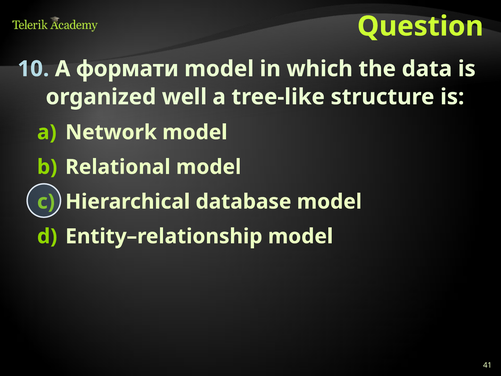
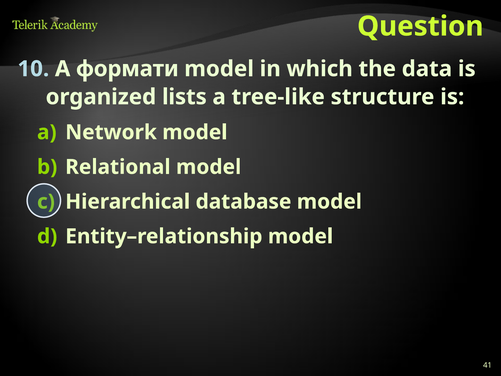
well: well -> lists (184, 97)
